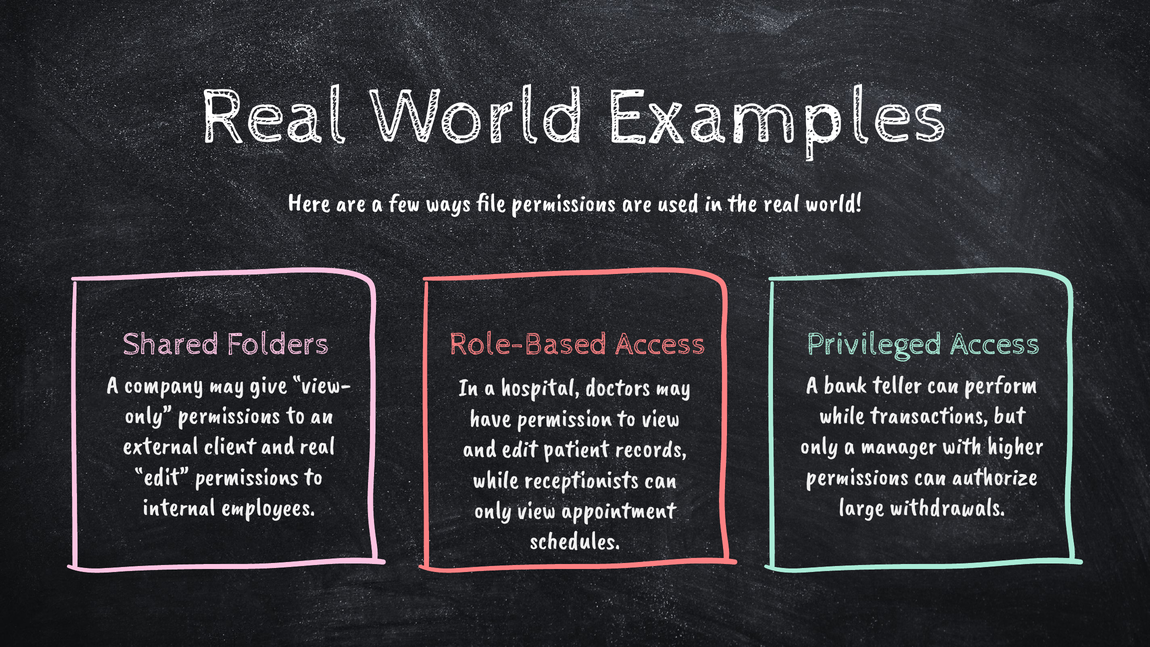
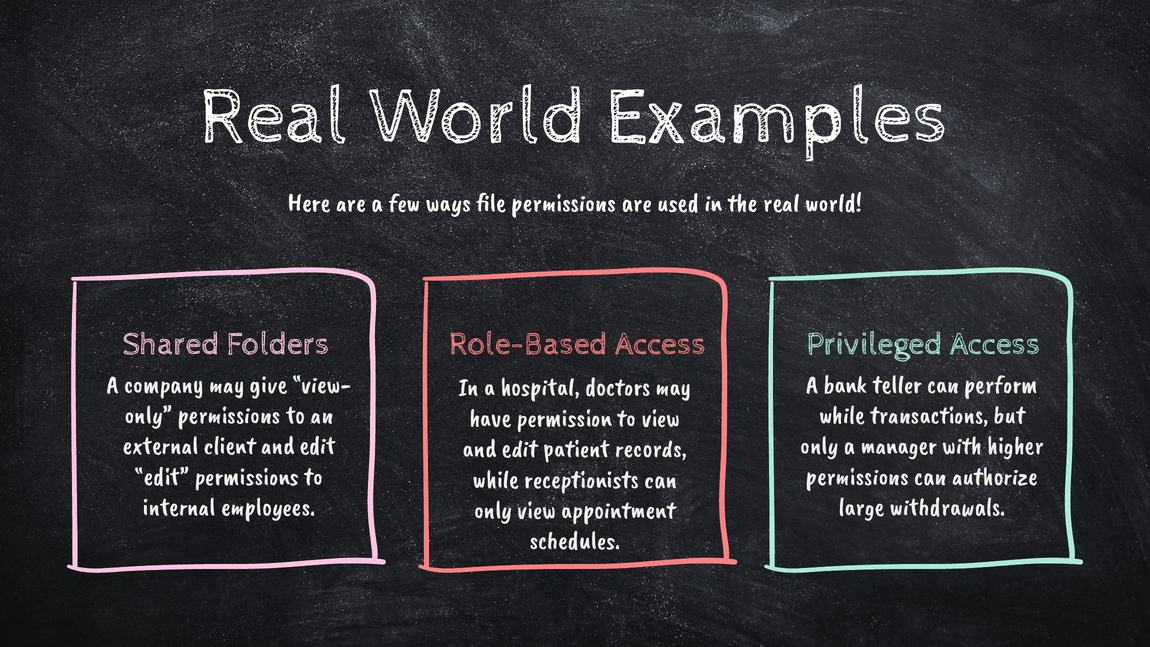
client and real: real -> edit (318, 445)
